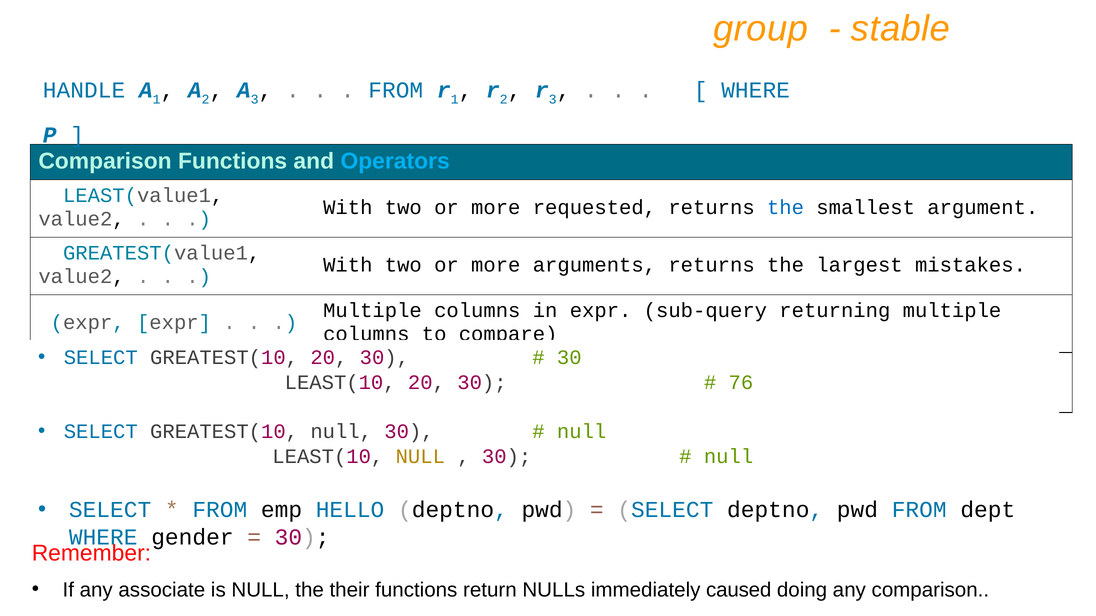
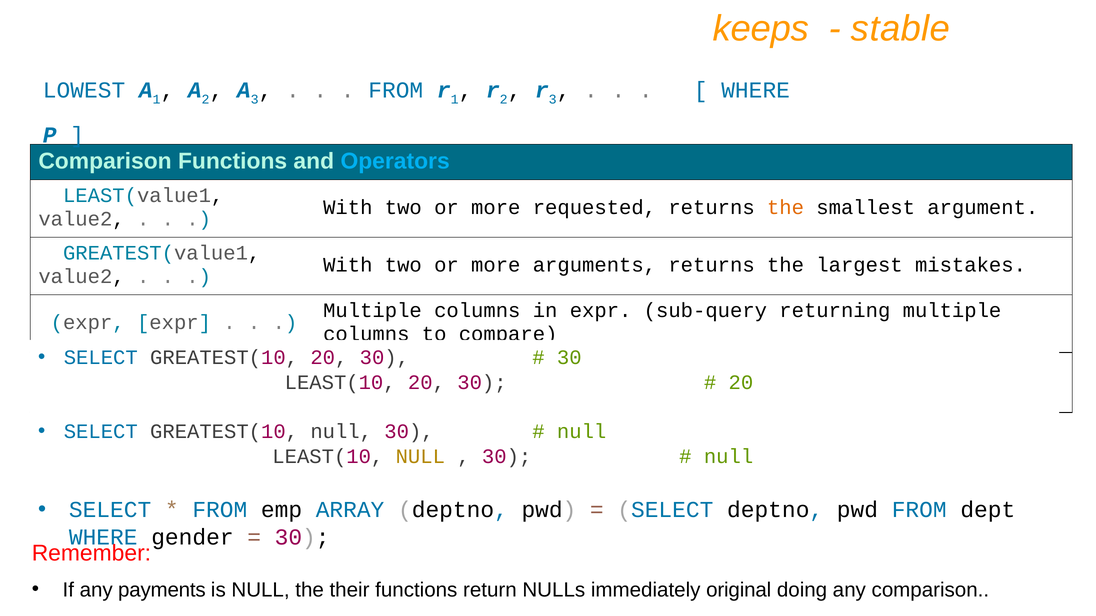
group: group -> keeps (761, 29)
HANDLE: HANDLE -> LOWEST (84, 90)
the colour: blue -> orange (786, 207)
76: 76 -> 20 (741, 383)
HELLO: HELLO -> ARRAY (350, 510)
associate: associate -> payments (162, 590)
caused: caused -> original (739, 590)
